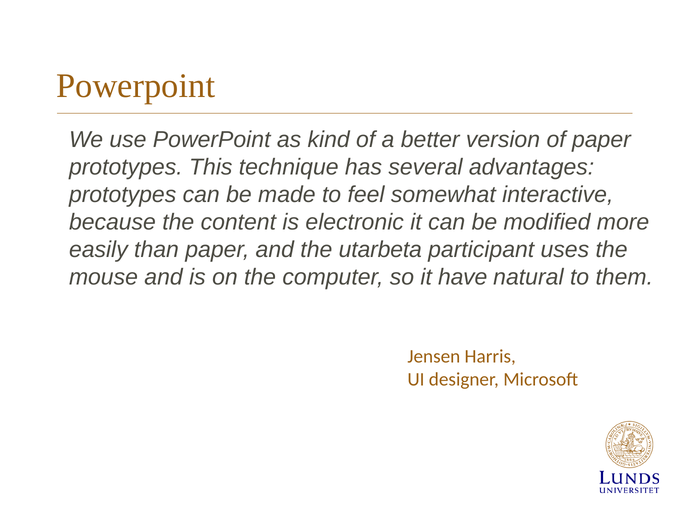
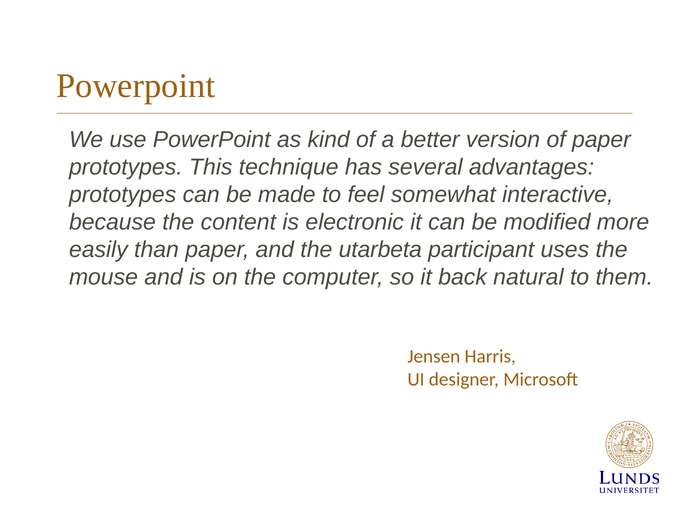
have: have -> back (463, 278)
